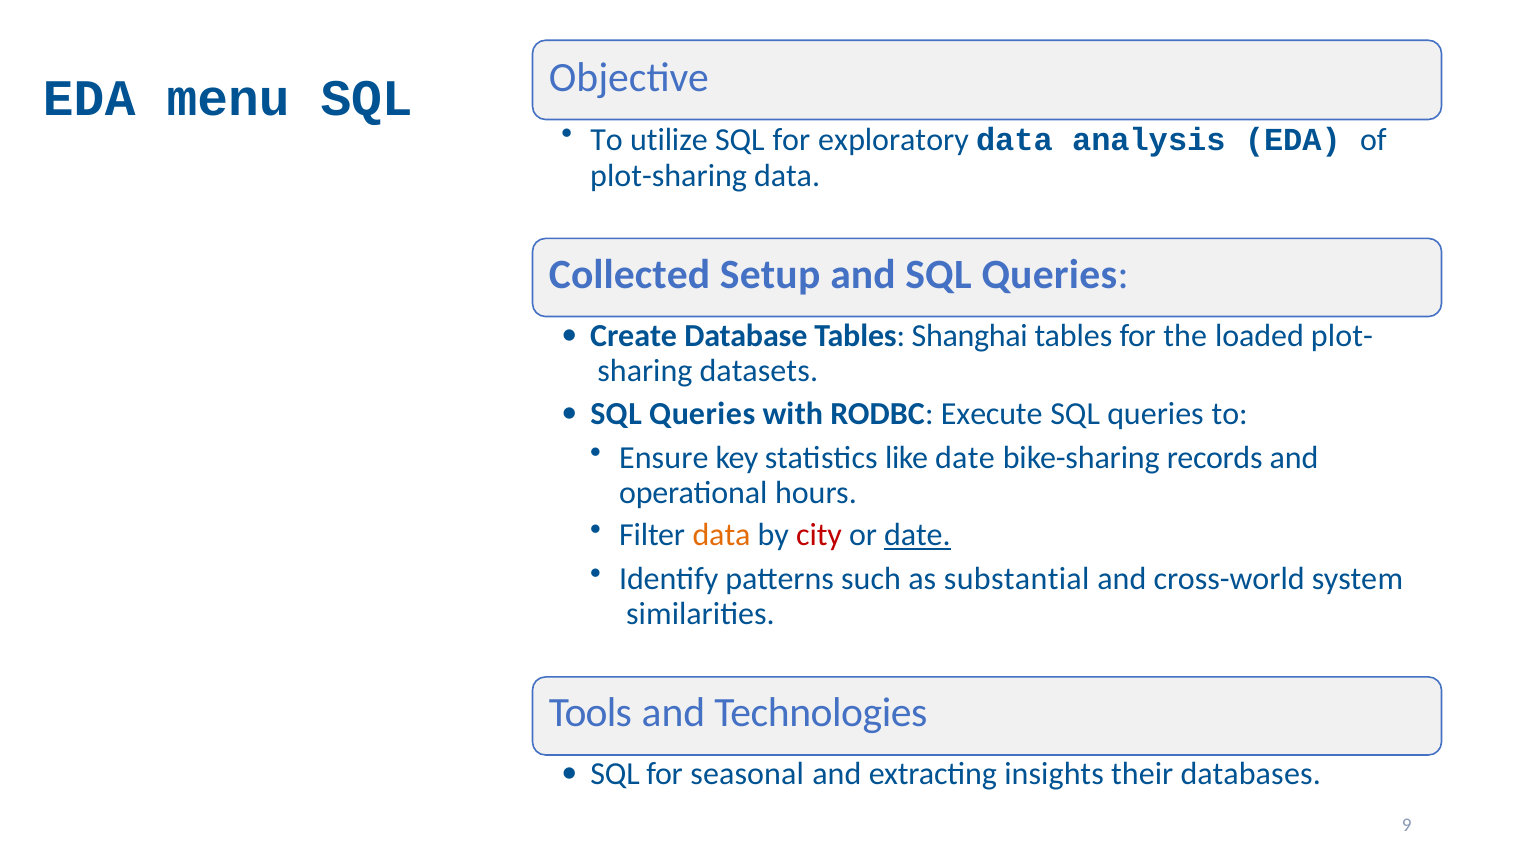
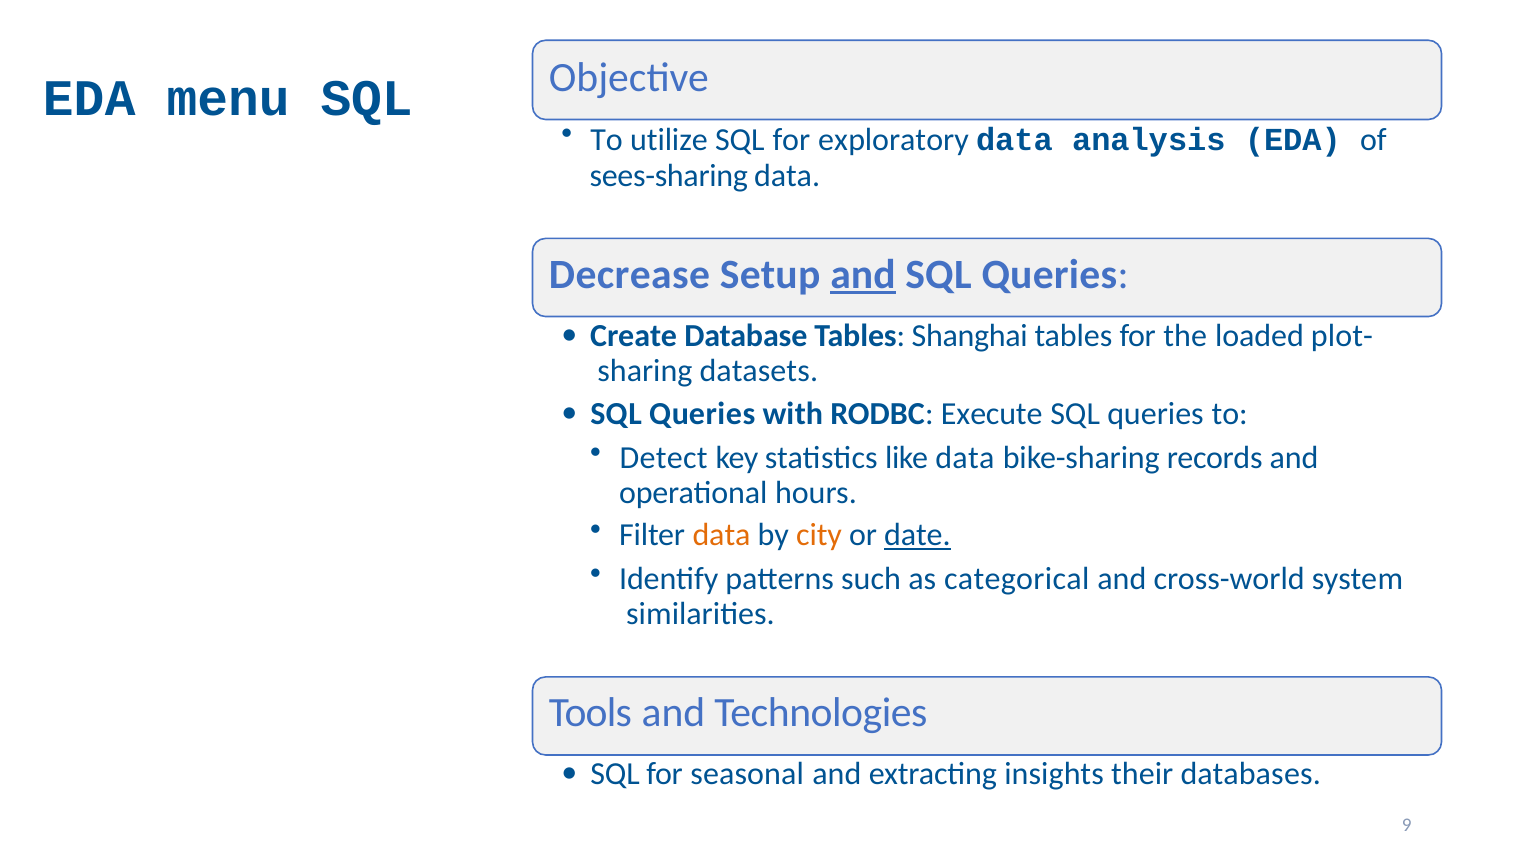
plot-sharing: plot-sharing -> sees-sharing (669, 176)
Collected: Collected -> Decrease (629, 274)
and underline: none -> present (863, 274)
Ensure: Ensure -> Detect (664, 458)
like date: date -> data (965, 458)
city colour: red -> orange (819, 535)
substantial: substantial -> categorical (1017, 579)
